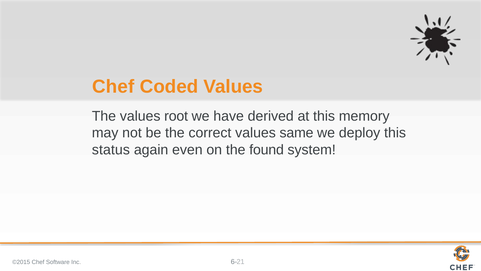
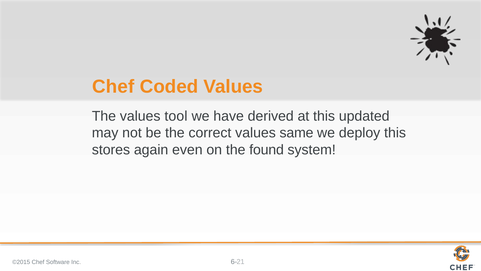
root: root -> tool (176, 116)
memory: memory -> updated (364, 116)
status: status -> stores (111, 149)
